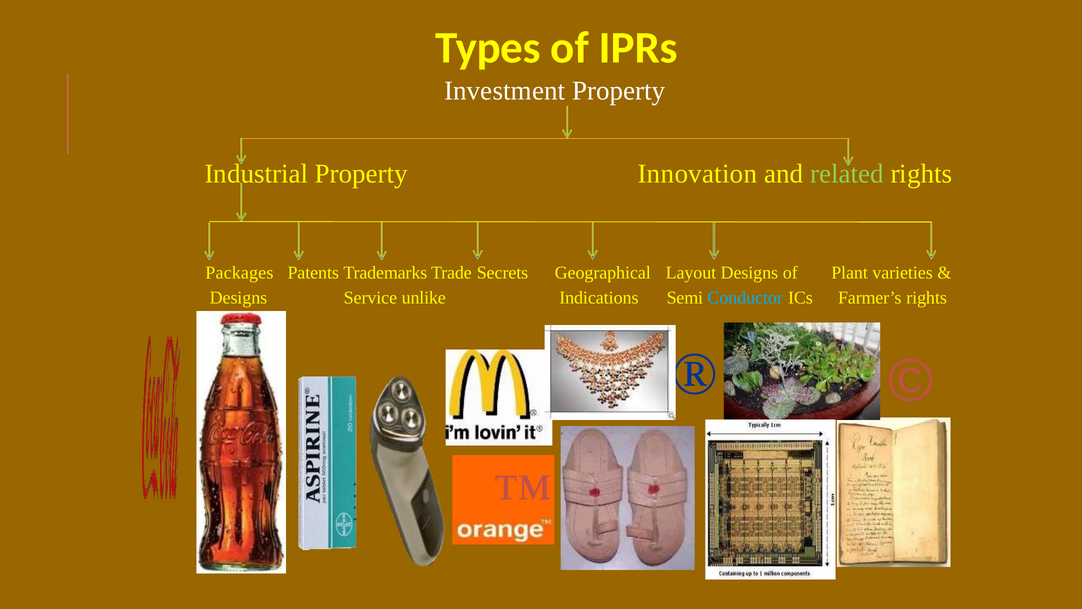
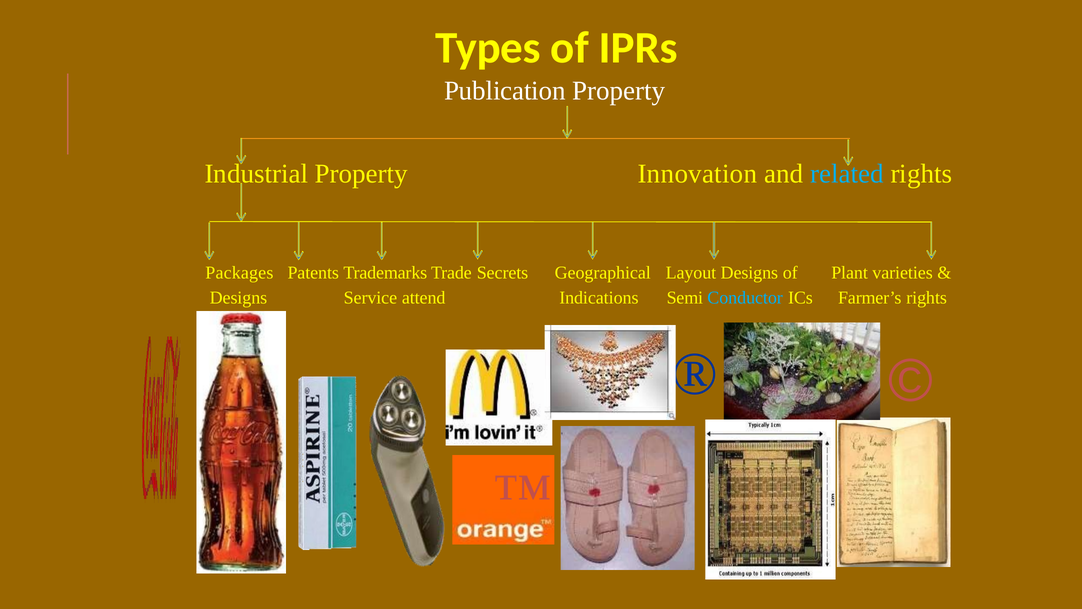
Investment: Investment -> Publication (505, 91)
related colour: light green -> light blue (847, 174)
unlike: unlike -> attend (424, 298)
